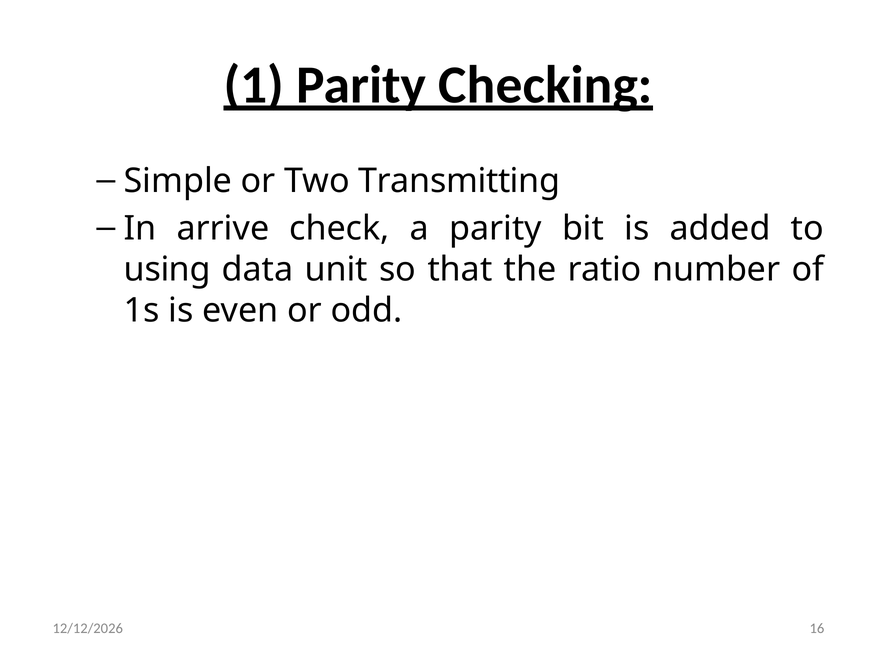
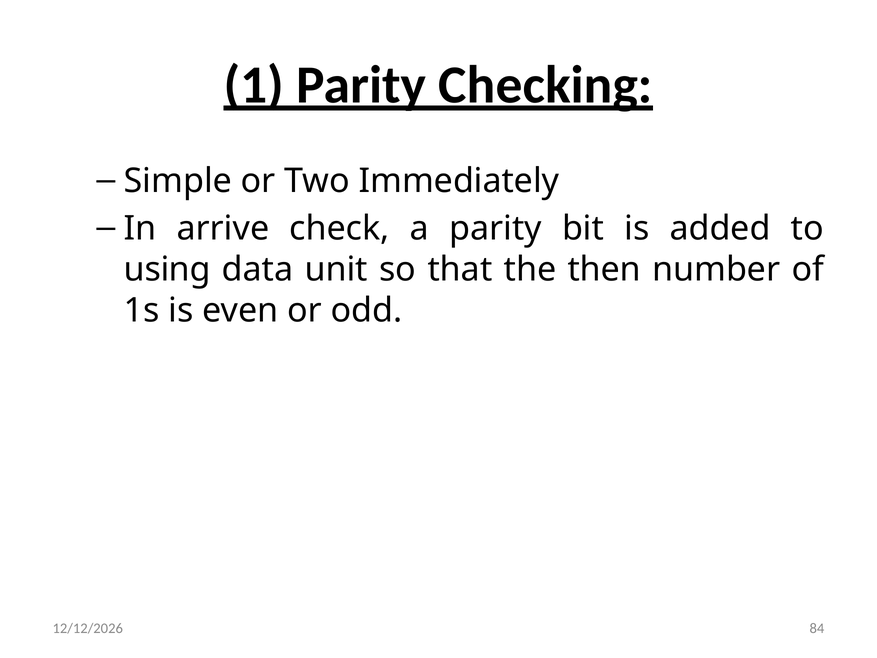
Transmitting: Transmitting -> Immediately (459, 181)
ratio: ratio -> then (604, 269)
16: 16 -> 84 (817, 628)
